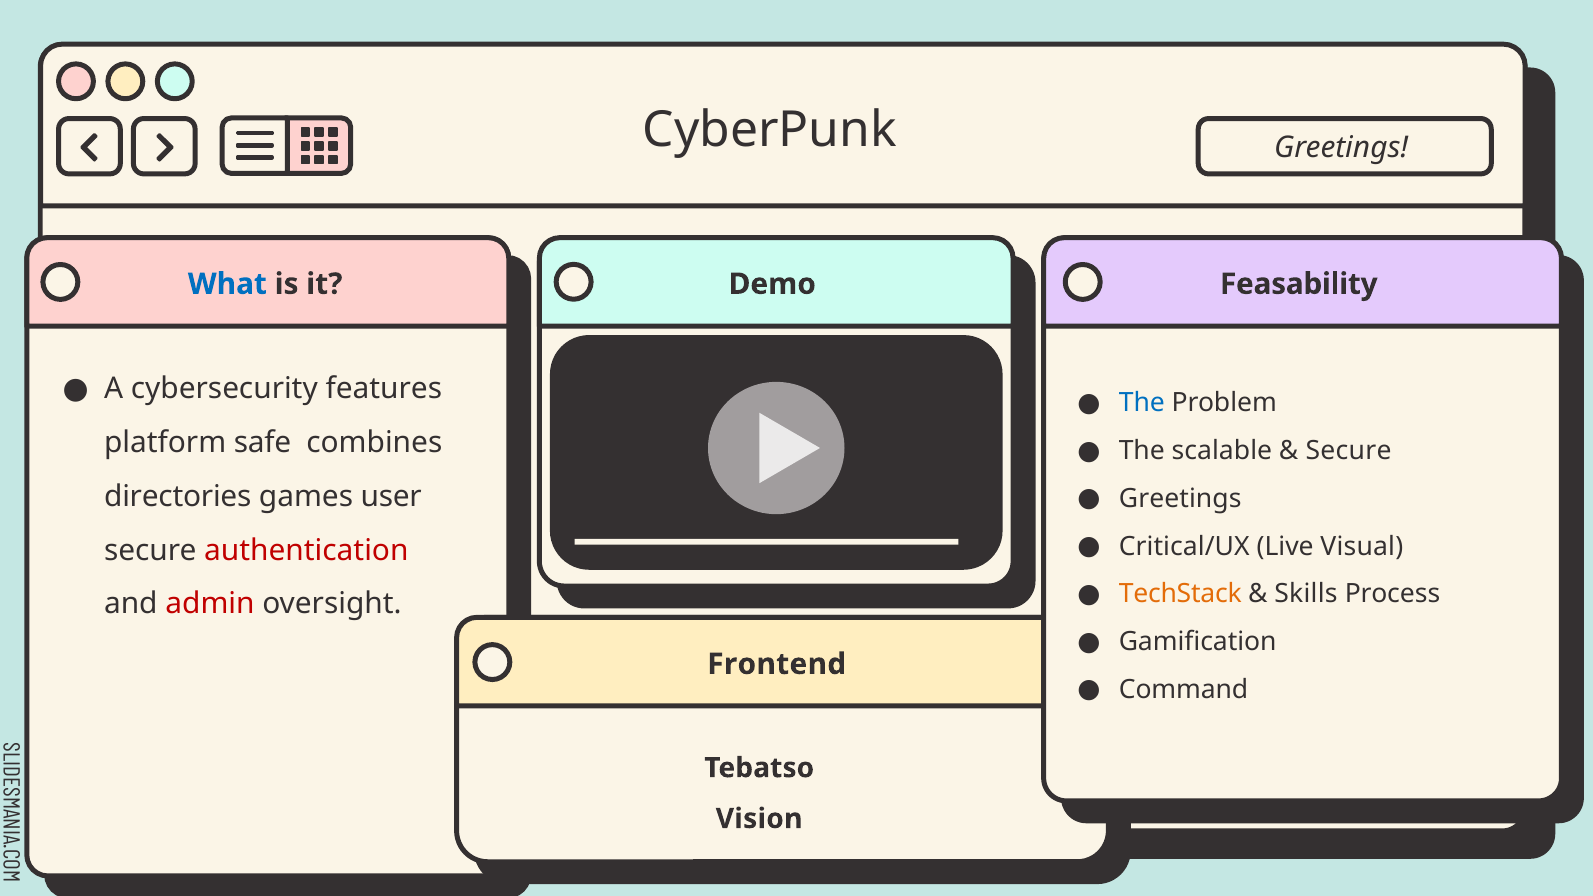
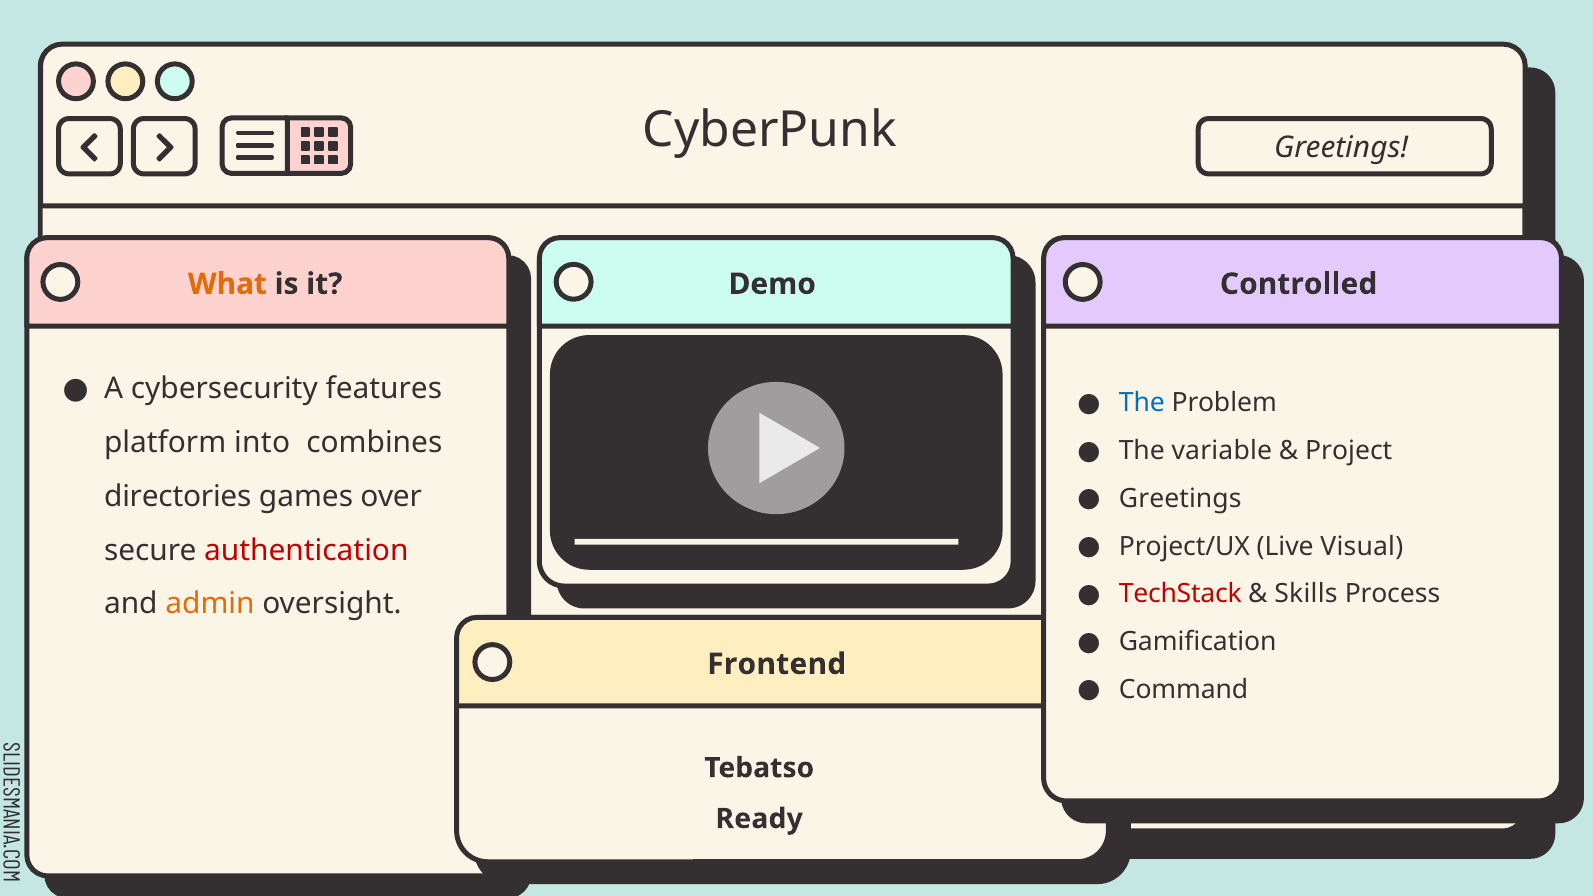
What colour: blue -> orange (227, 284)
Feasability: Feasability -> Controlled (1299, 284)
safe: safe -> into (262, 443)
scalable: scalable -> variable (1222, 451)
Secure: Secure -> Project (1349, 451)
user: user -> over (391, 497)
Critical/UX: Critical/UX -> Project/UX (1184, 546)
TechStack colour: orange -> red (1180, 594)
admin colour: red -> orange (210, 604)
Vision: Vision -> Ready (759, 819)
